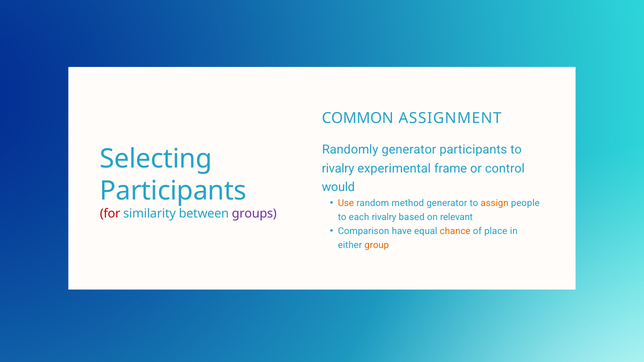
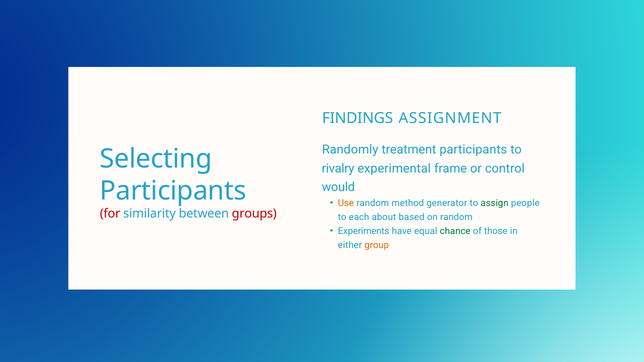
COMMON: COMMON -> FINDINGS (358, 118)
Randomly generator: generator -> treatment (409, 150)
assign colour: orange -> green (495, 203)
groups colour: purple -> red (254, 214)
each rivalry: rivalry -> about (384, 217)
on relevant: relevant -> random (456, 217)
Comparison: Comparison -> Experiments (364, 231)
chance colour: orange -> green (455, 231)
place: place -> those (496, 231)
